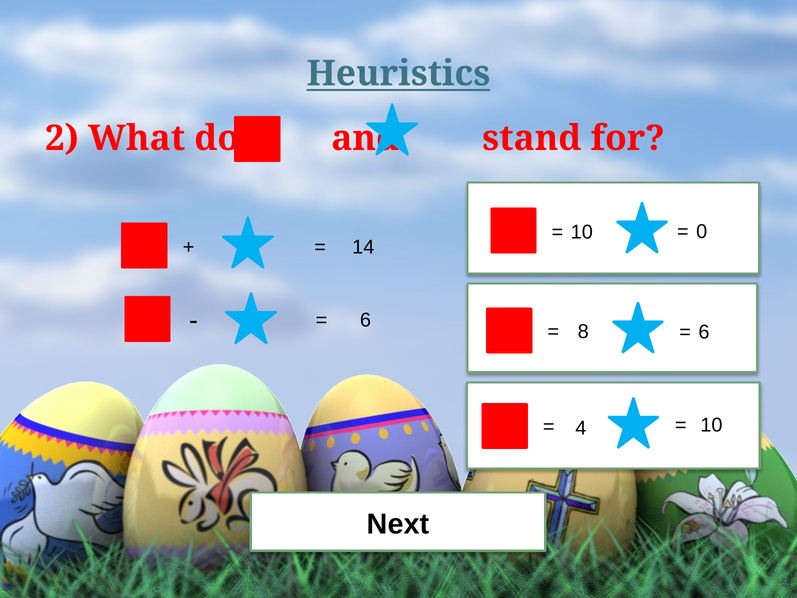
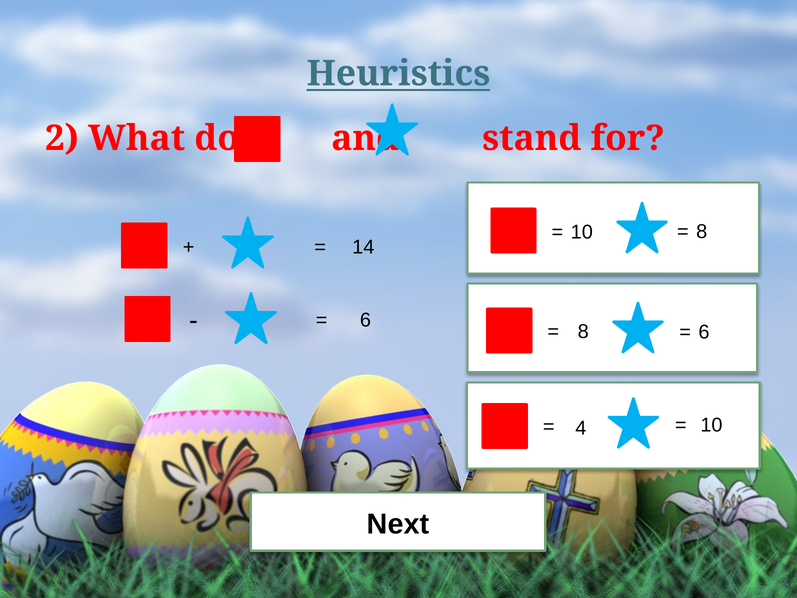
0: 0 -> 8 (702, 231)
